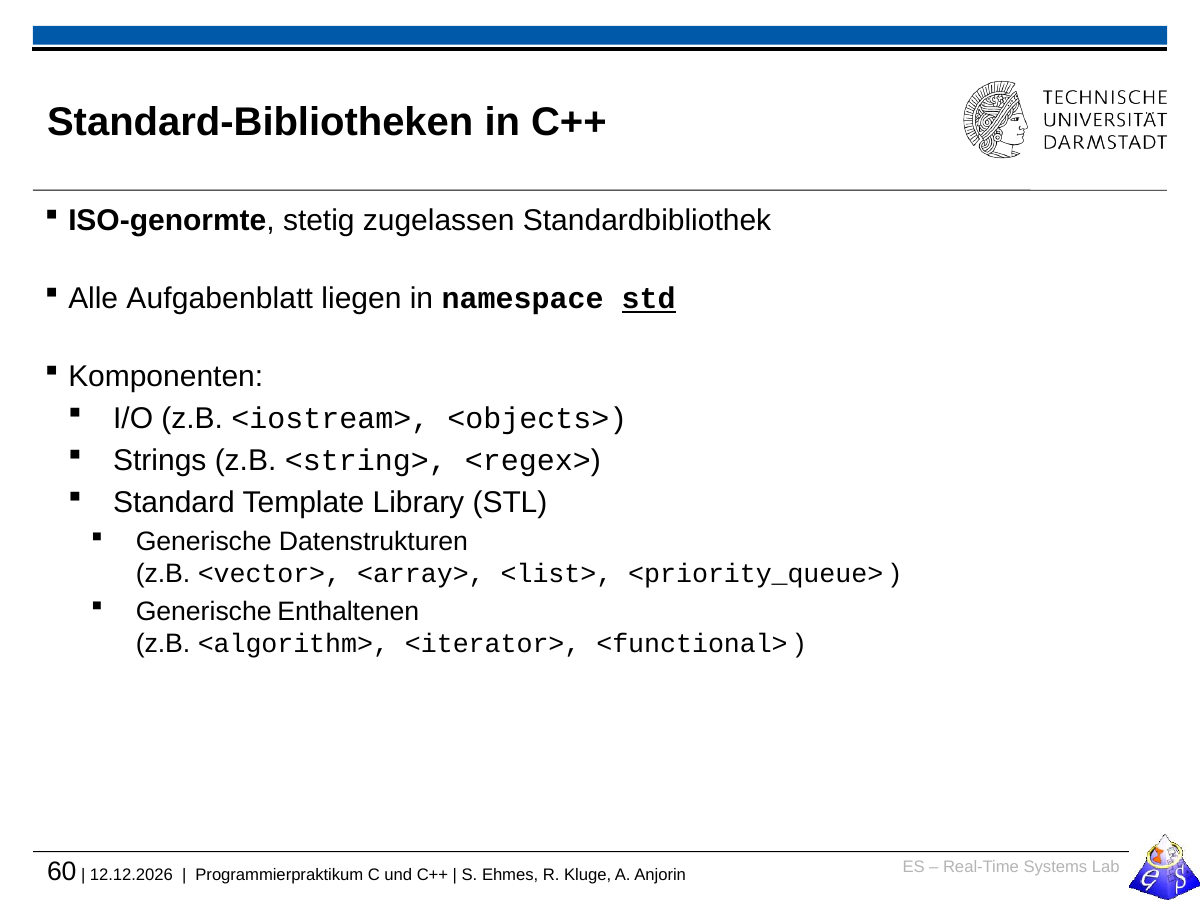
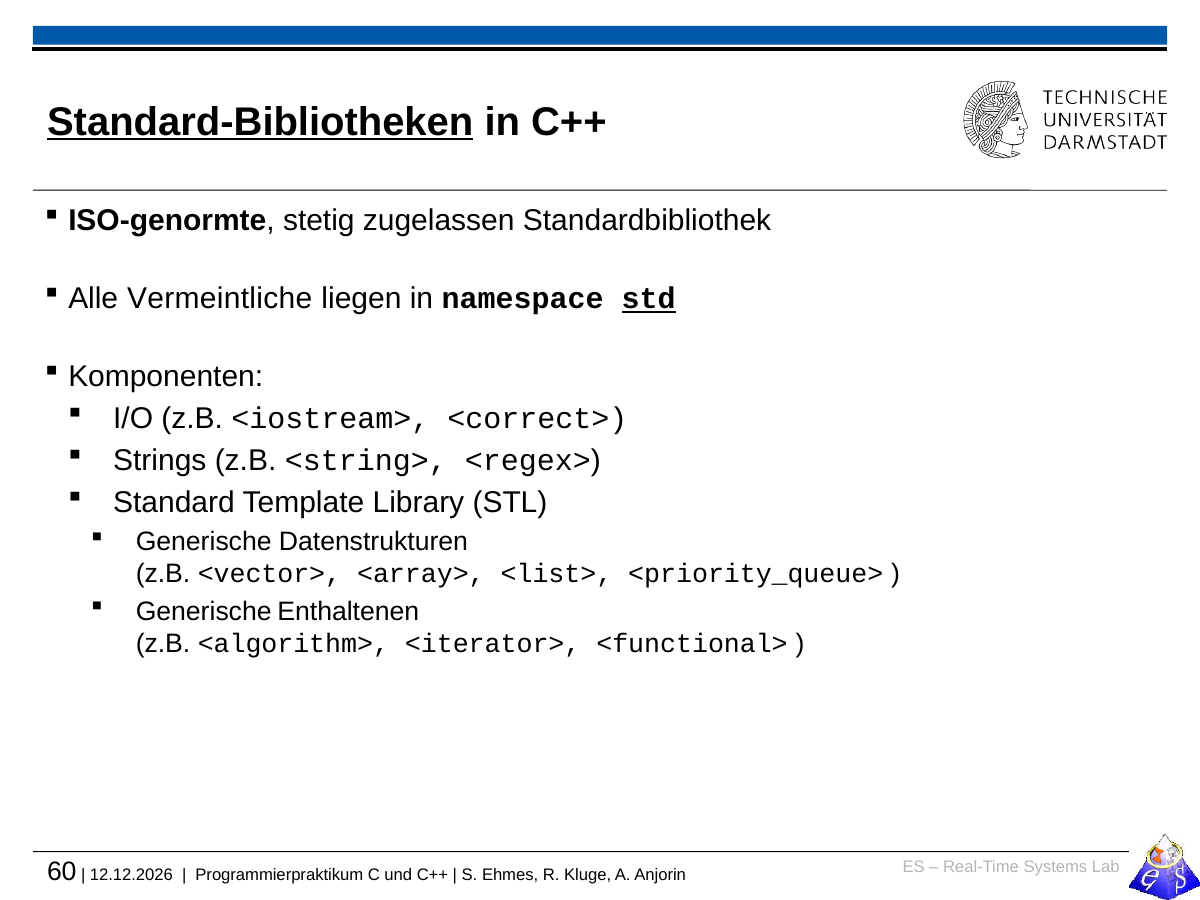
Standard-Bibliotheken underline: none -> present (260, 122)
Aufgabenblatt: Aufgabenblatt -> Vermeintliche (220, 299)
<objects>: <objects> -> <correct> (537, 419)
